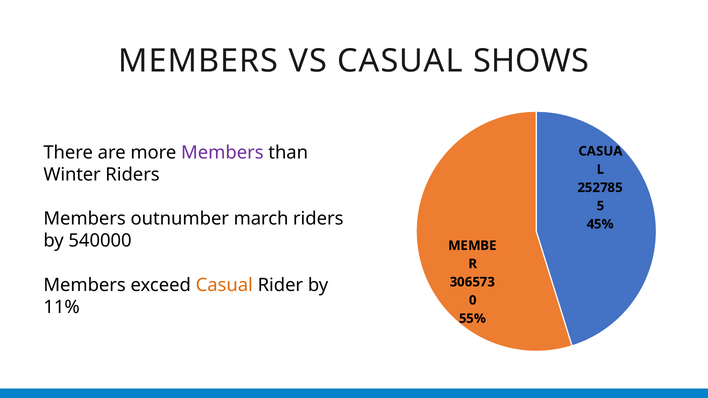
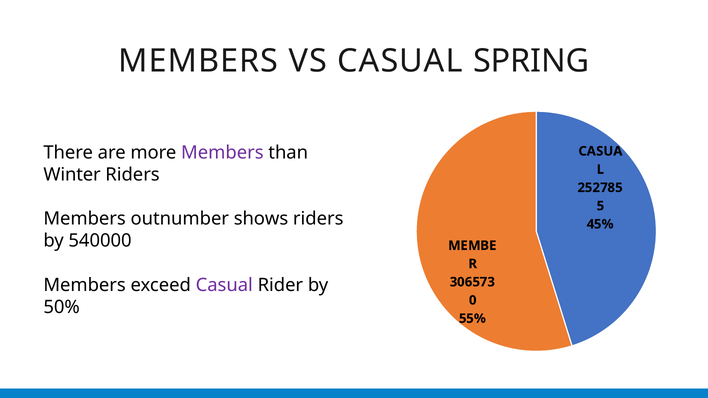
SHOWS: SHOWS -> SPRING (531, 61)
march: march -> shows (261, 219)
Casual colour: orange -> purple (224, 285)
11%: 11% -> 50% (62, 307)
